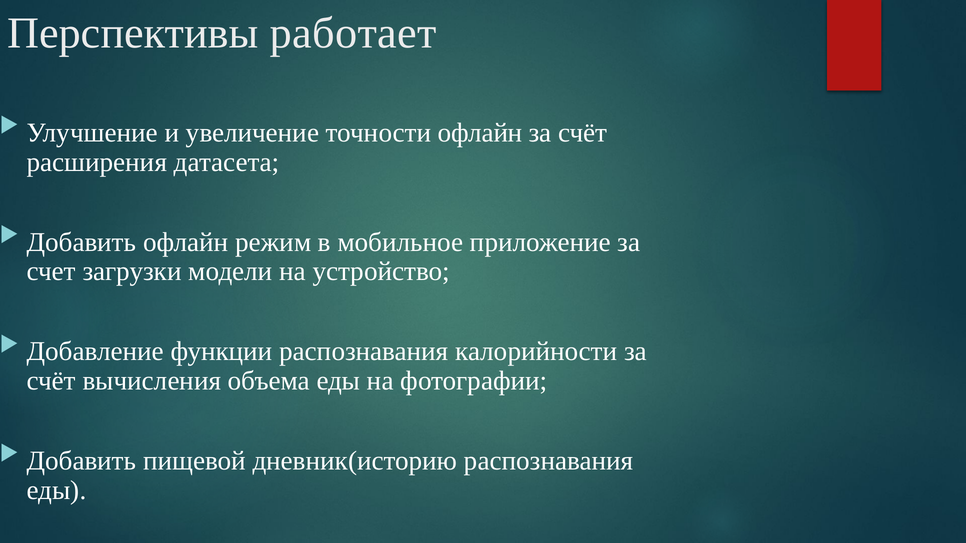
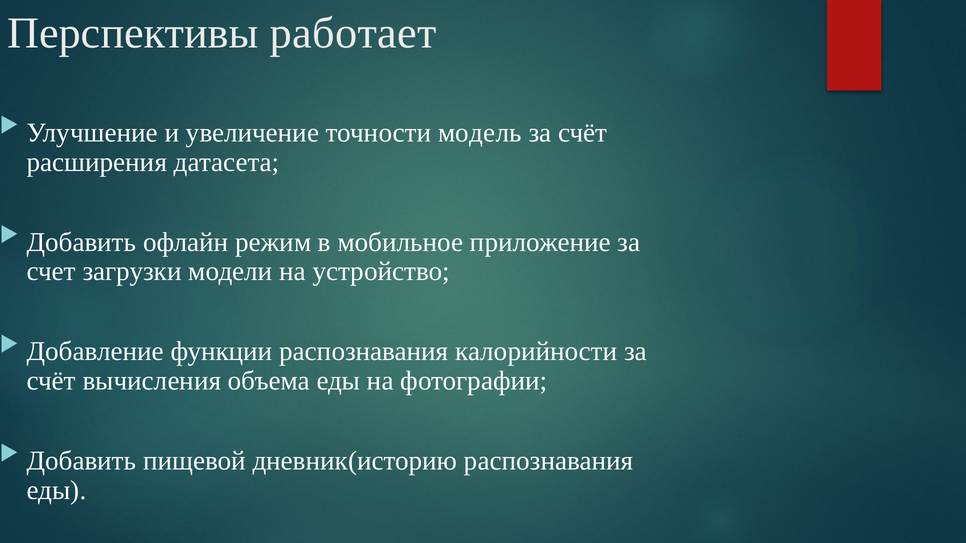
точности офлайн: офлайн -> модель (480, 133)
